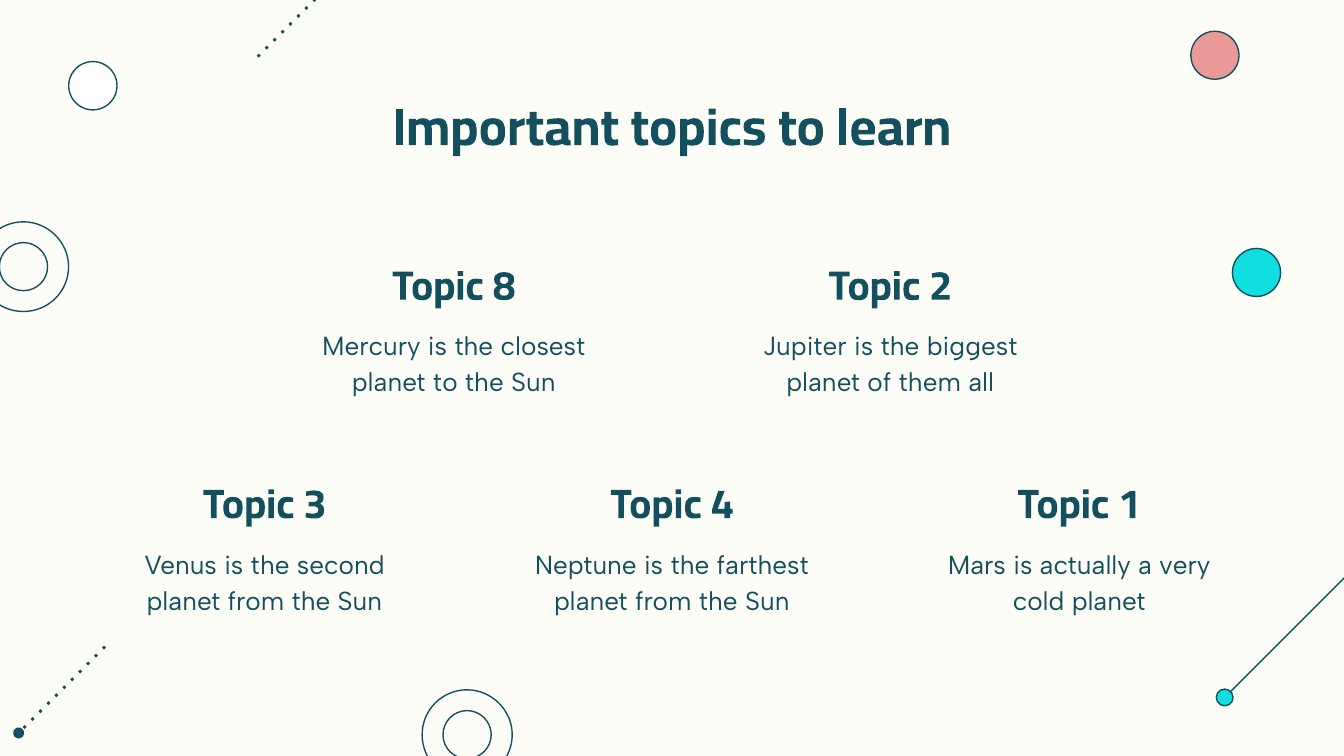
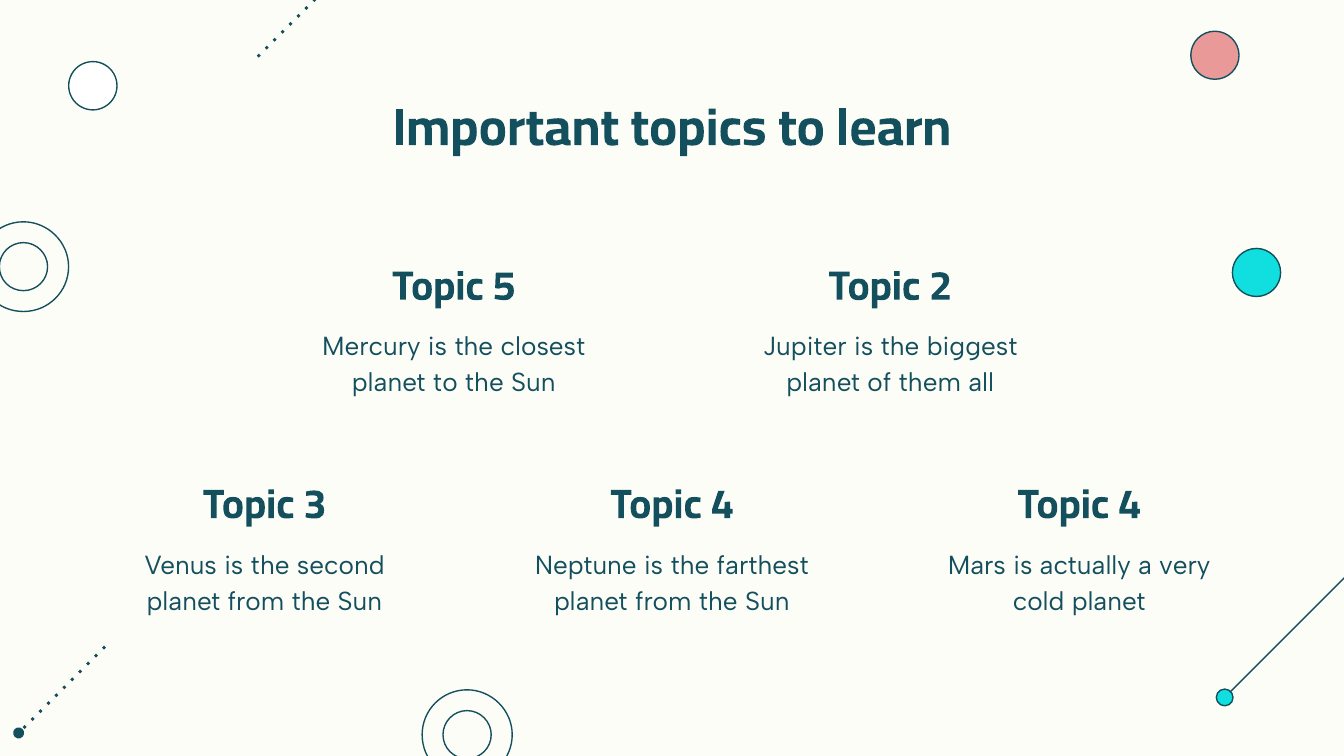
8: 8 -> 5 (504, 286)
1: 1 -> 4 (1130, 504)
